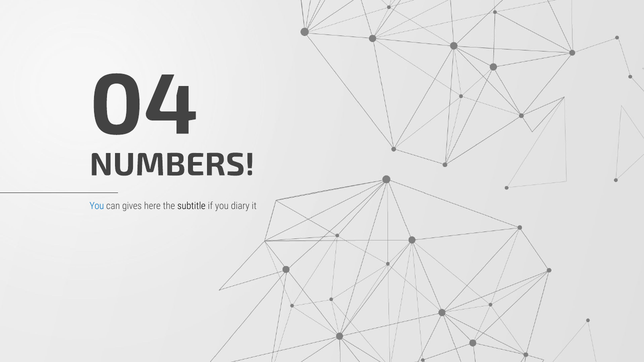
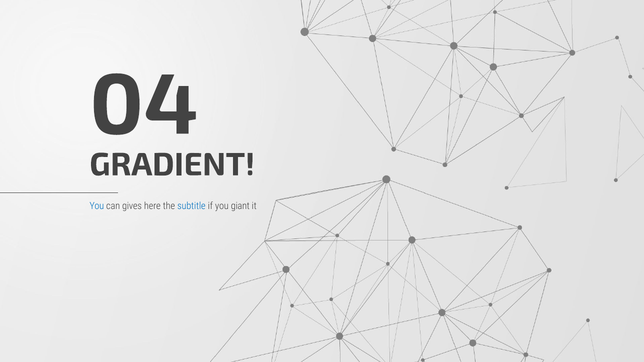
NUMBERS: NUMBERS -> GRADIENT (172, 165)
subtitle colour: black -> blue (191, 206)
diary: diary -> giant (240, 206)
